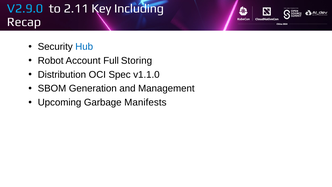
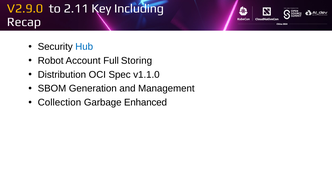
V2.9.0 colour: light blue -> yellow (25, 8)
Upcoming: Upcoming -> Collection (59, 102)
Manifests: Manifests -> Enhanced (146, 102)
